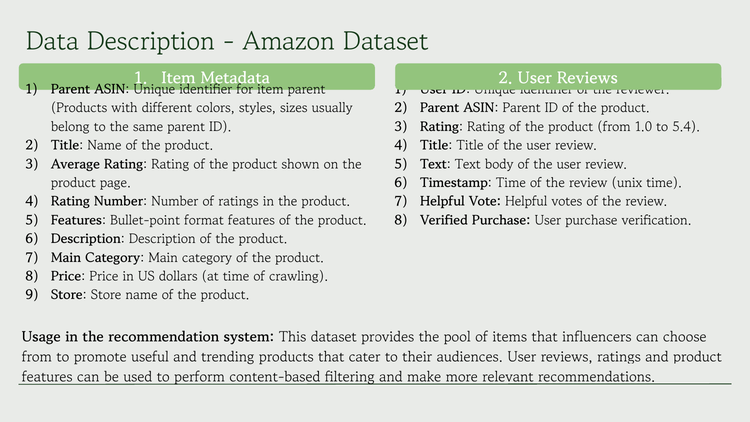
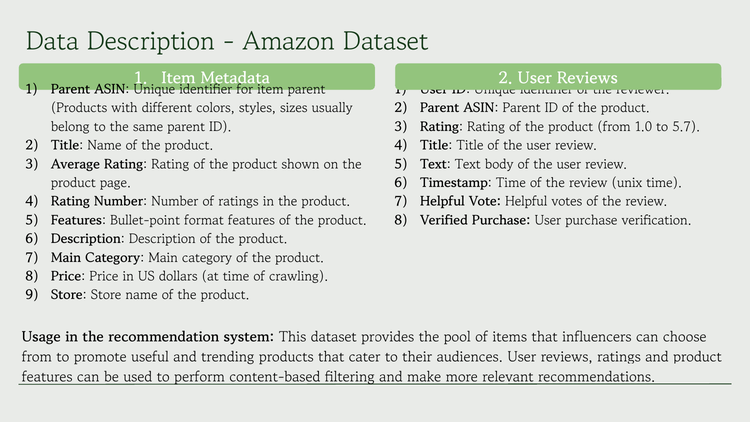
5.4: 5.4 -> 5.7 (686, 128)
